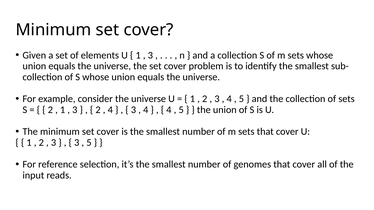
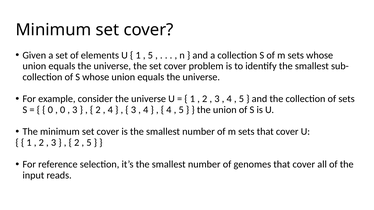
3: 3 -> 5 (150, 55)
2: 2 -> 0 (50, 110)
1: 1 -> 0 (63, 110)
3: 3 -> 2 (77, 143)
